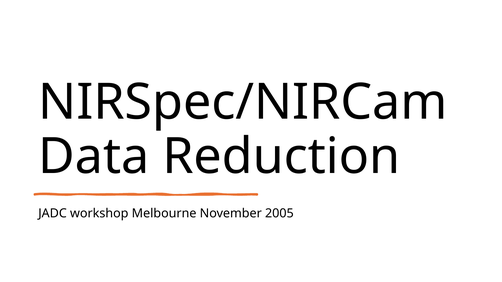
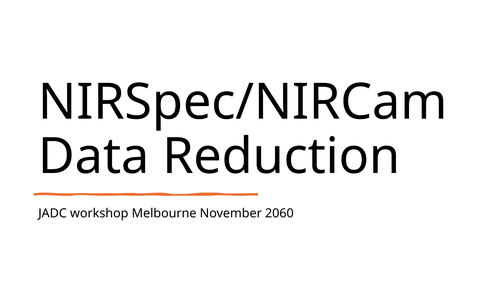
2005: 2005 -> 2060 (279, 214)
